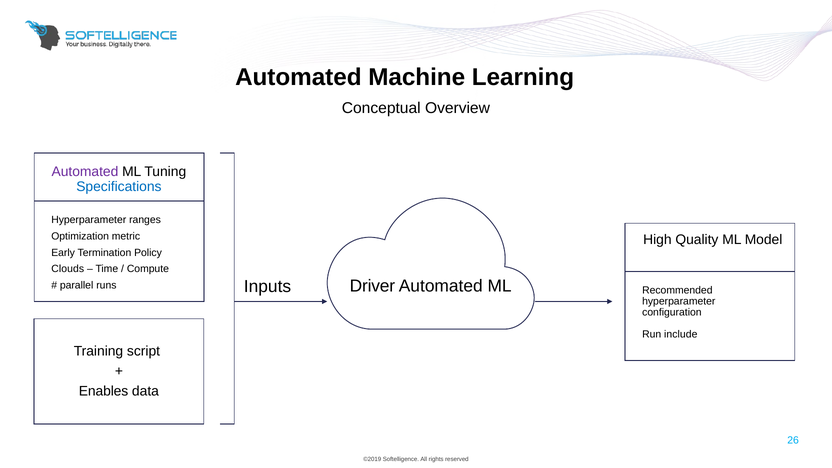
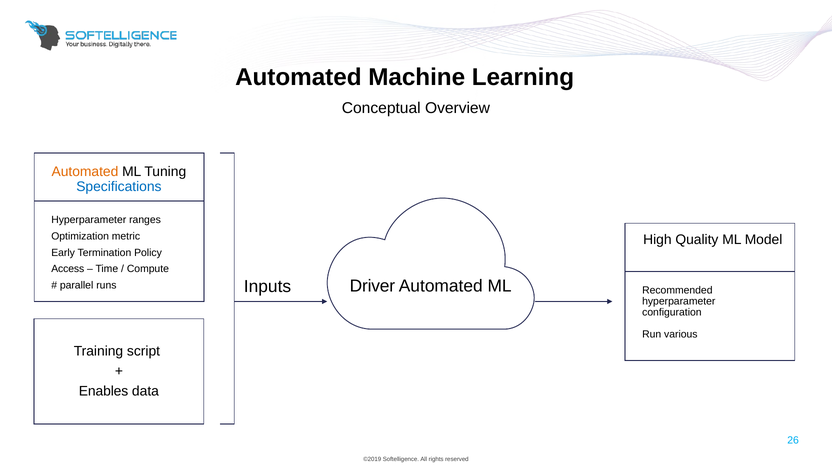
Automated colour: purple -> orange (85, 172)
Clouds: Clouds -> Access (68, 269)
include: include -> various (681, 334)
